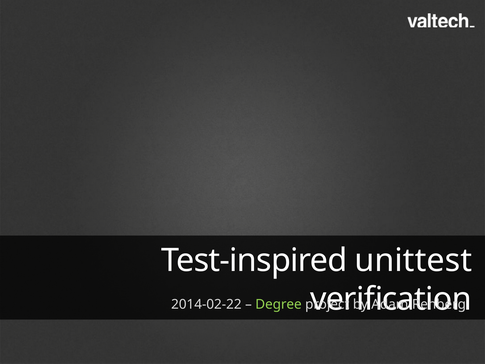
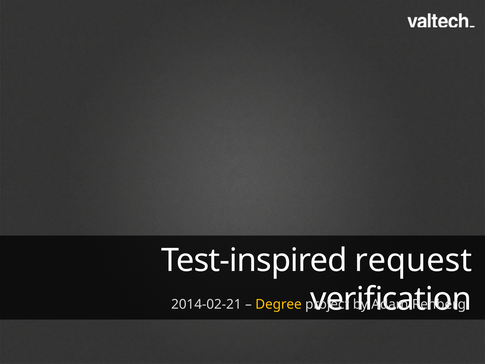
unittest: unittest -> request (413, 260)
2014-02-22: 2014-02-22 -> 2014-02-21 (206, 304)
Degree colour: light green -> yellow (278, 304)
